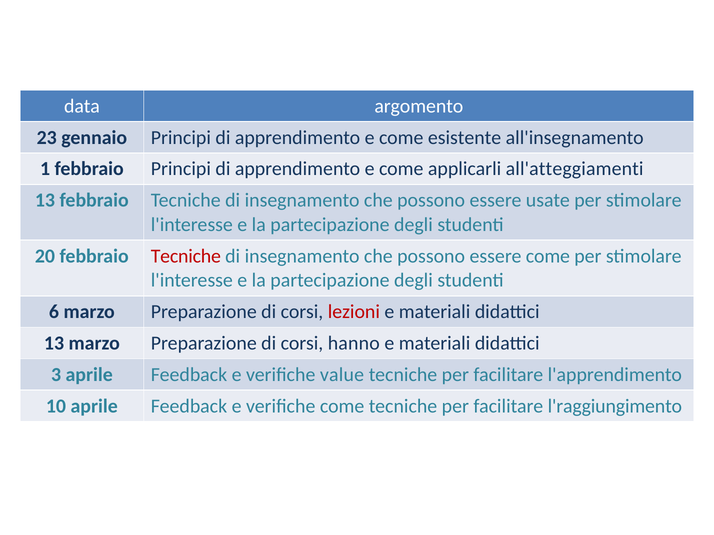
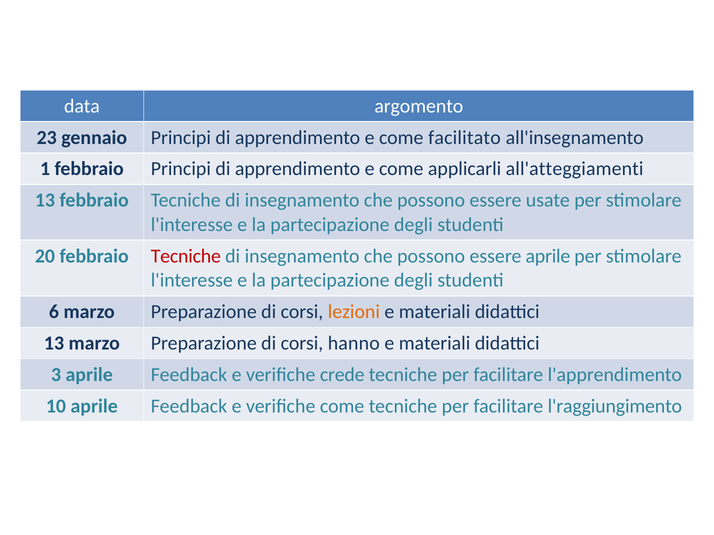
esistente: esistente -> facilitato (464, 138)
essere come: come -> aprile (548, 256)
lezioni colour: red -> orange (354, 312)
value: value -> crede (342, 375)
